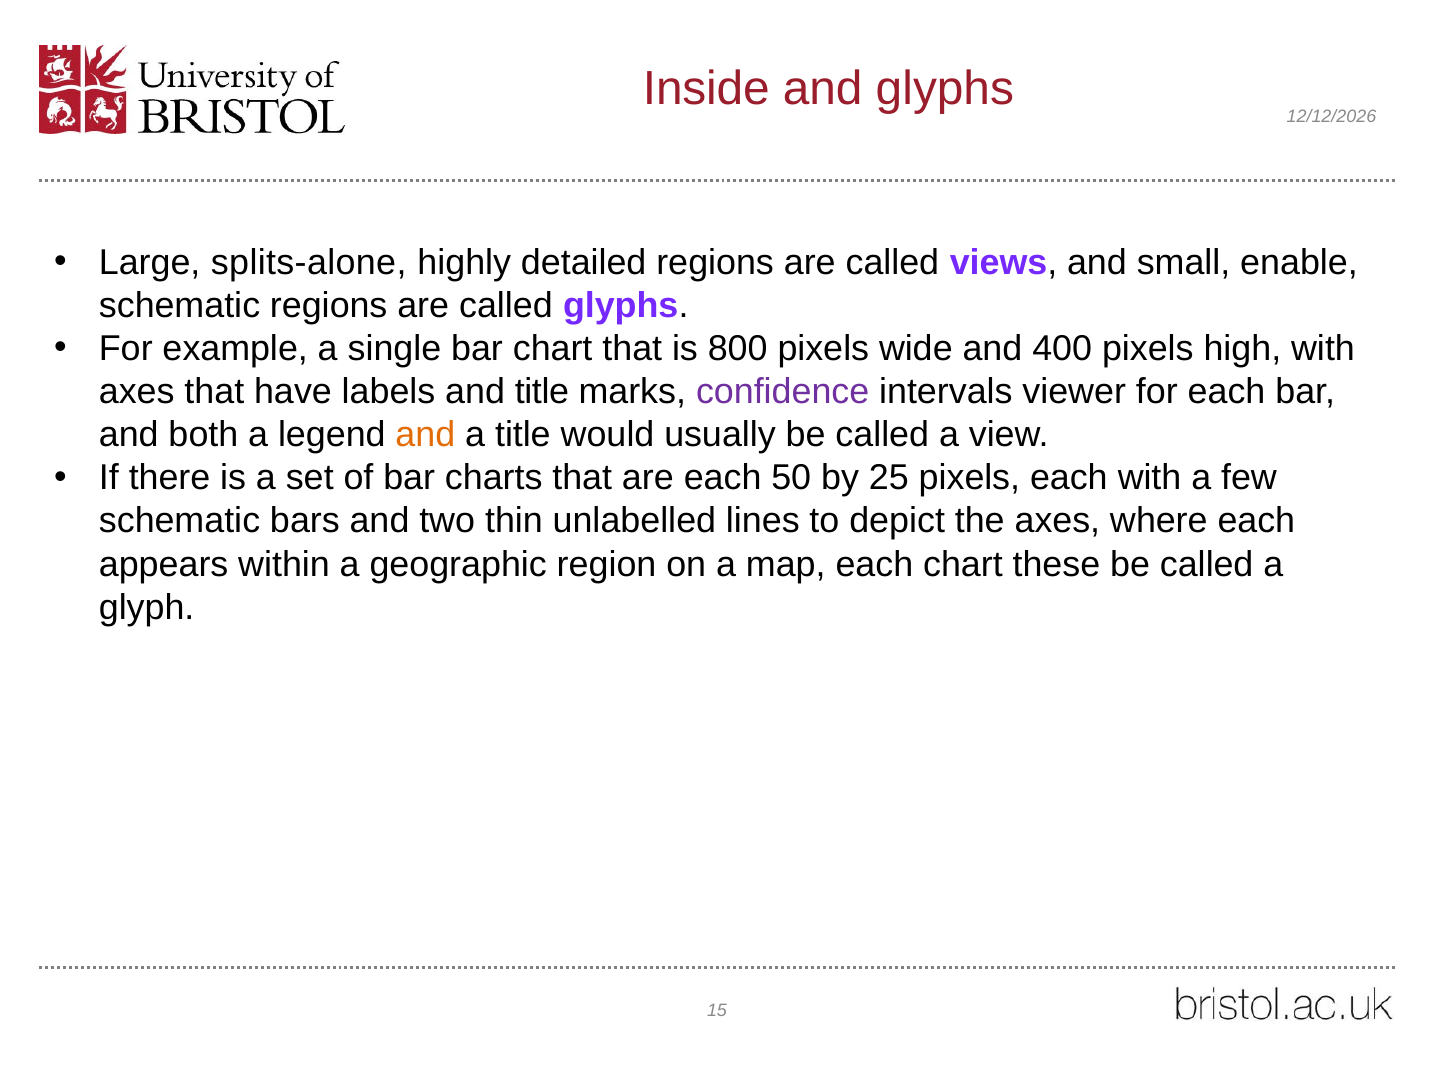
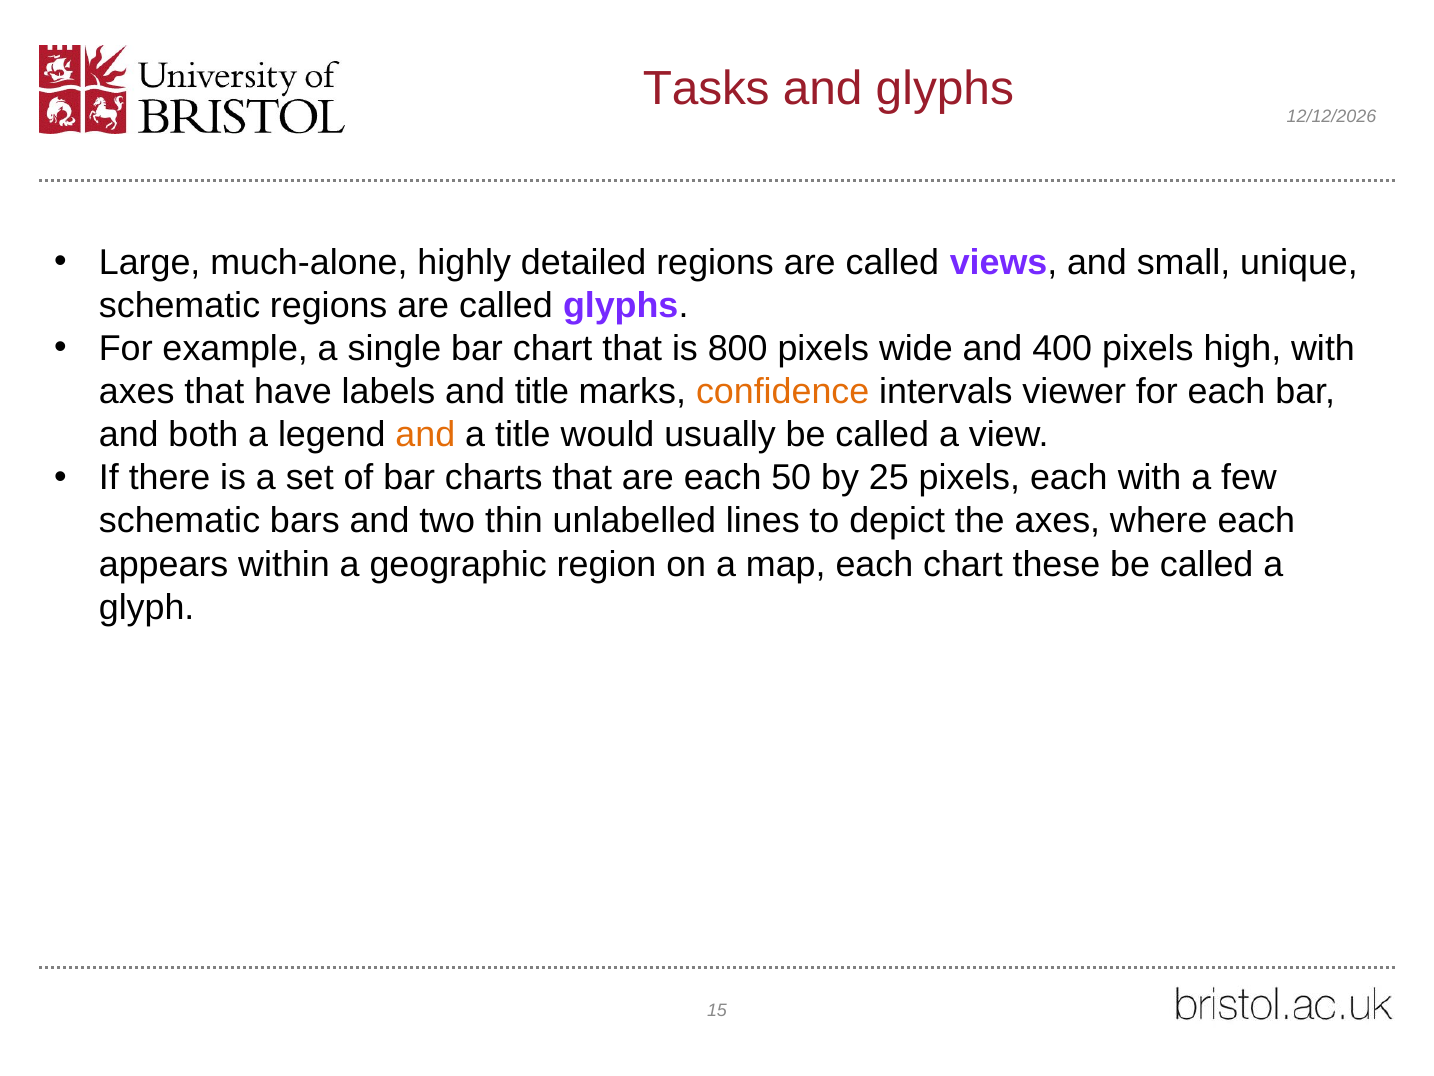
Inside: Inside -> Tasks (706, 88)
splits-alone: splits-alone -> much-alone (309, 263)
enable: enable -> unique (1299, 263)
confidence colour: purple -> orange (783, 392)
